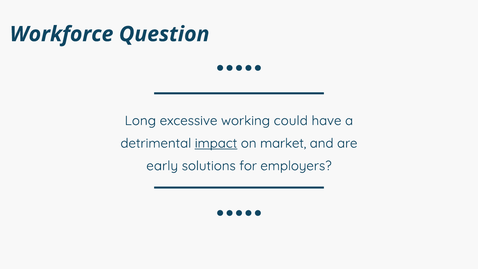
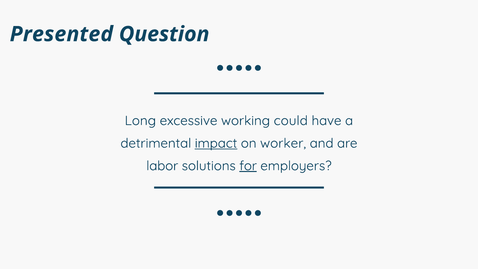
Workforce: Workforce -> Presented (61, 34)
market: market -> worker (283, 143)
early: early -> labor (162, 166)
for underline: none -> present (248, 166)
